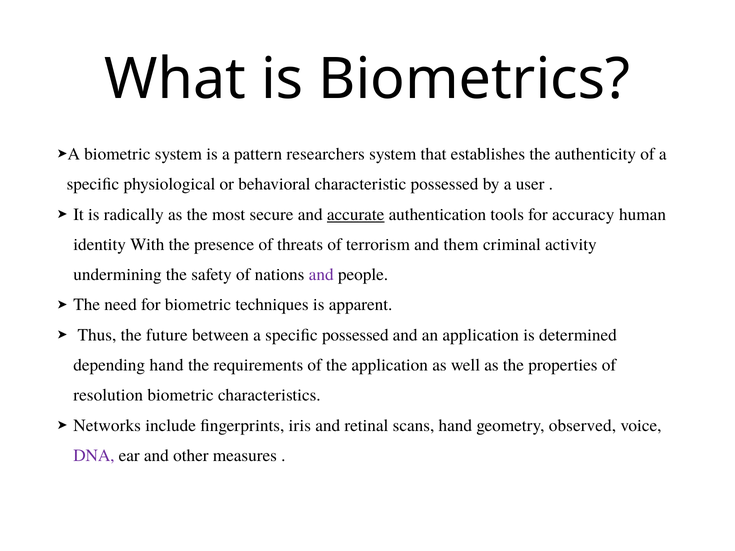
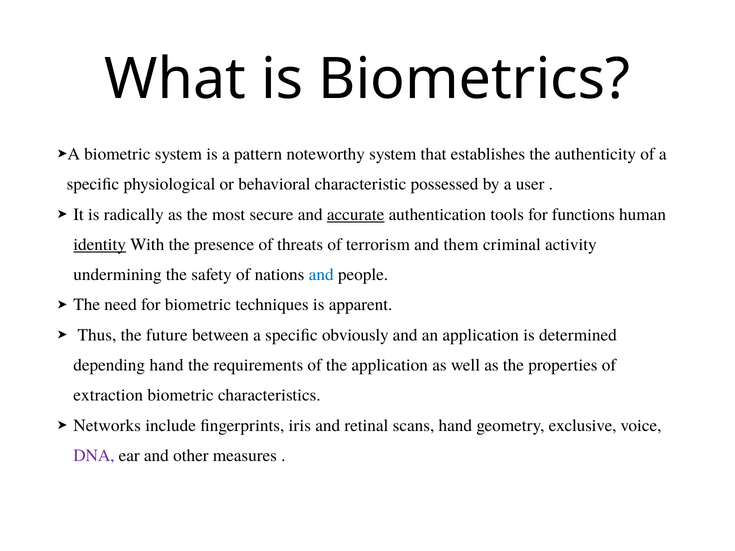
researchers: researchers -> noteworthy (326, 154)
accuracy: accuracy -> functions (583, 214)
identity underline: none -> present (100, 245)
and colour: purple -> blue (321, 275)
specific possessed: possessed -> obviously (355, 335)
resolution: resolution -> extraction (108, 395)
observed: observed -> exclusive (583, 426)
